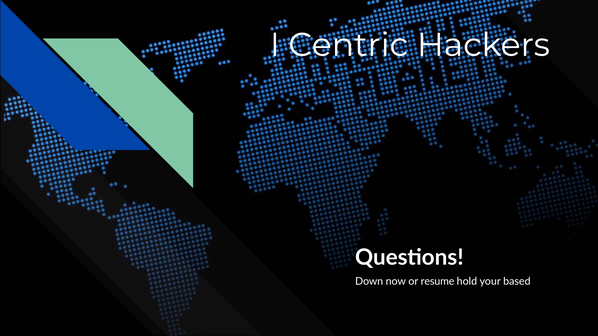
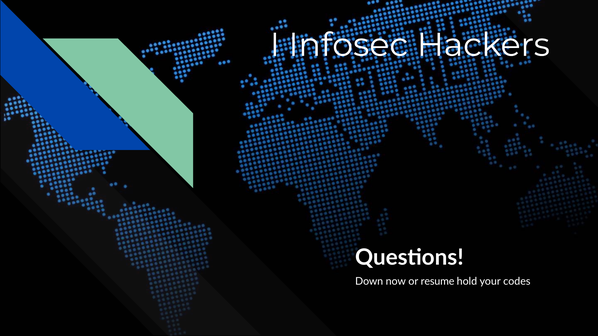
Centric: Centric -> Infosec (348, 45)
based: based -> codes (517, 282)
